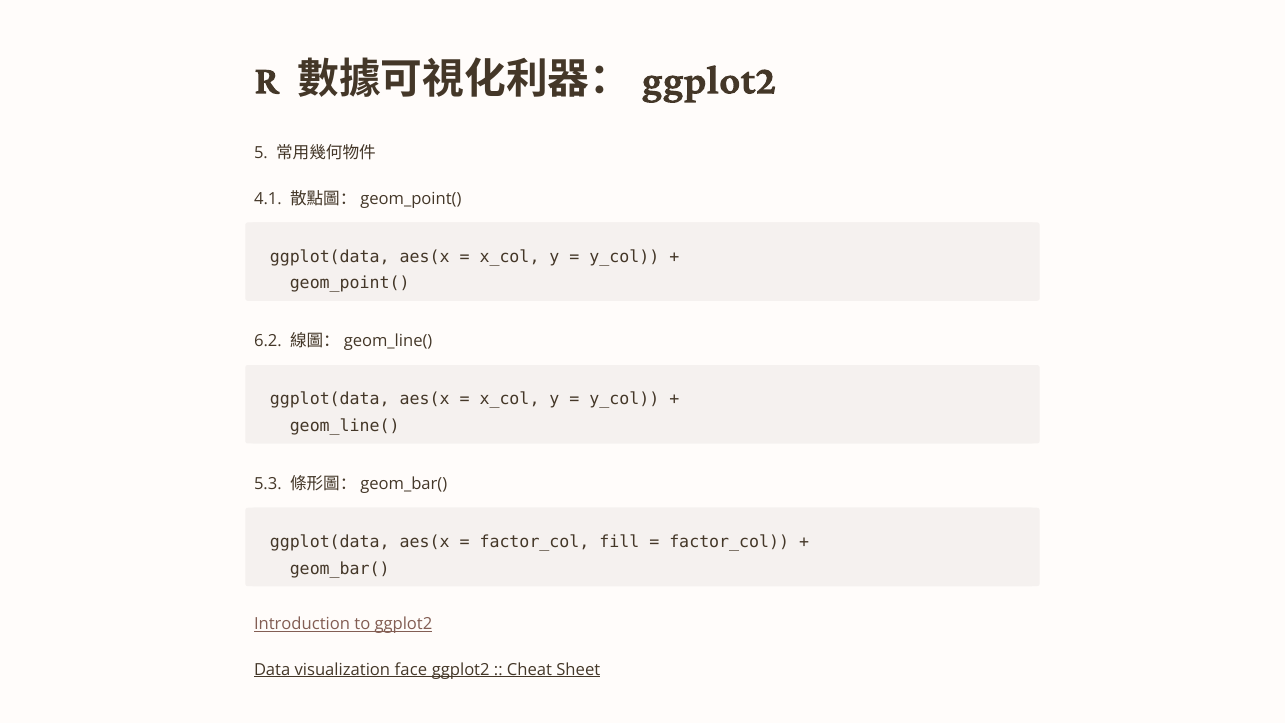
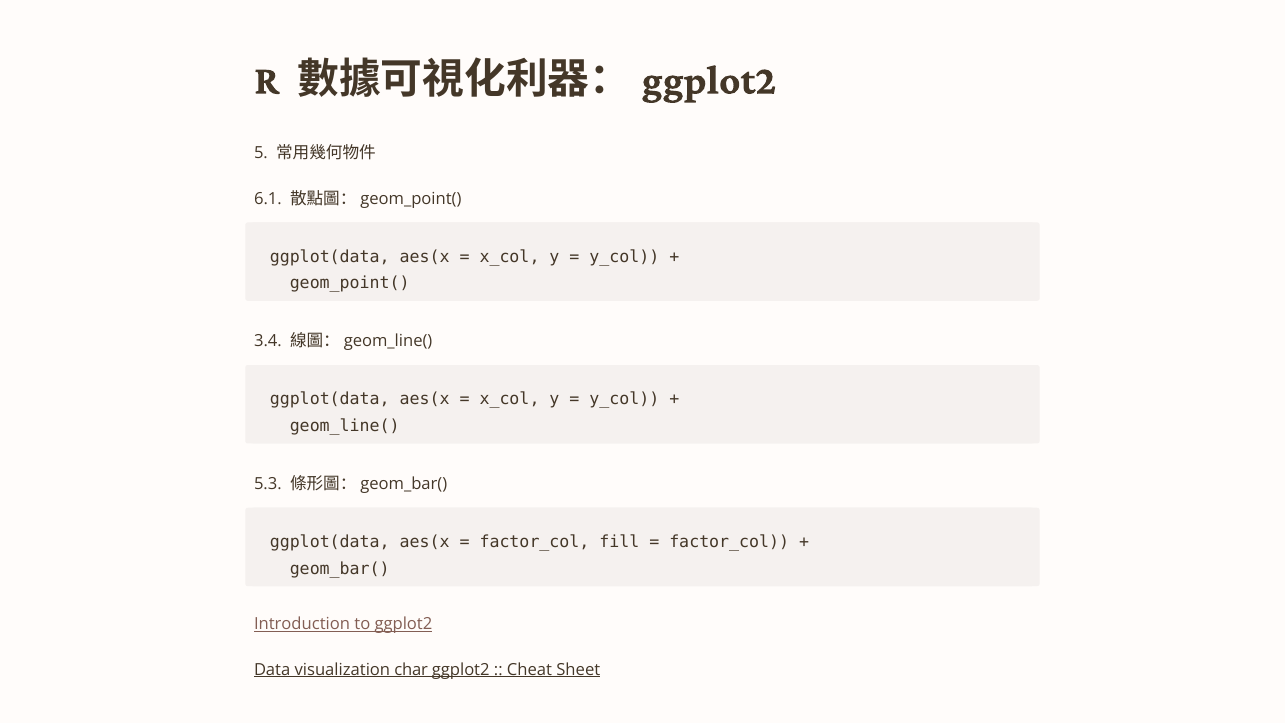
4.1: 4.1 -> 6.1 (268, 199)
6.2: 6.2 -> 3.4 (268, 341)
face: face -> char (411, 669)
